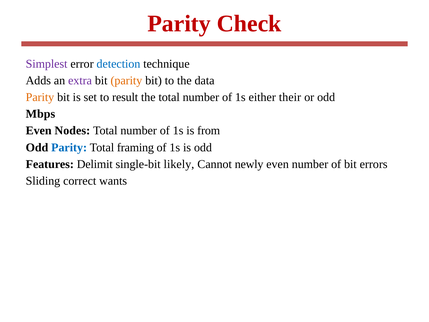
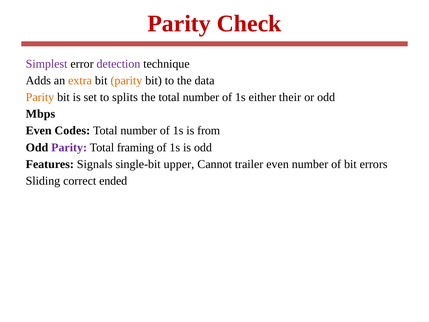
detection colour: blue -> purple (118, 64)
extra colour: purple -> orange (80, 80)
result: result -> splits (125, 97)
Nodes: Nodes -> Codes (72, 131)
Parity colour: blue -> purple (69, 147)
Delimit: Delimit -> Signals (95, 164)
likely: likely -> upper (179, 164)
newly: newly -> trailer (249, 164)
wants: wants -> ended (113, 181)
